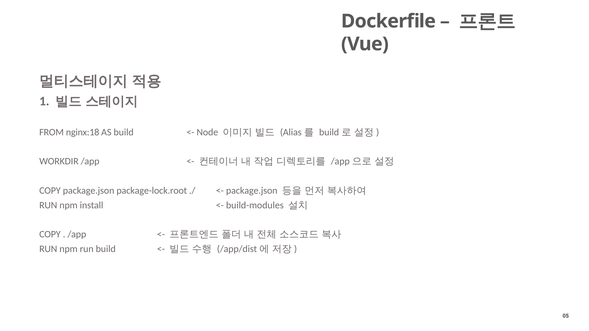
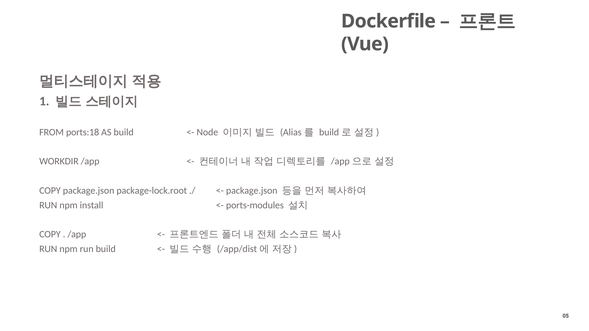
nginx:18: nginx:18 -> ports:18 (83, 132)
build-modules: build-modules -> ports-modules (255, 205)
